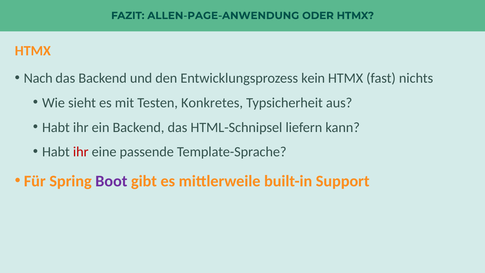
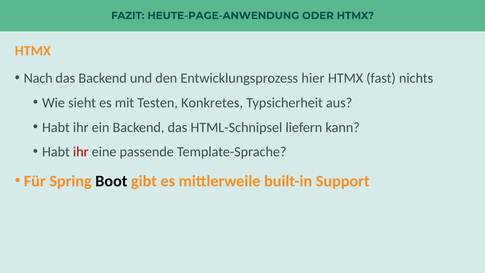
ALLEN-PAGE-ANWENDUNG: ALLEN-PAGE-ANWENDUNG -> HEUTE-PAGE-ANWENDUNG (223, 16)
kein: kein -> hier (313, 78)
Boot colour: purple -> black (111, 181)
